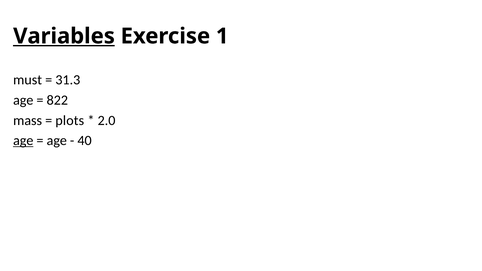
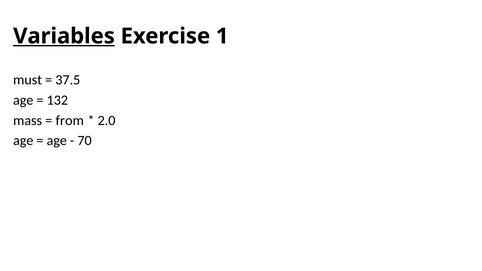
31.3: 31.3 -> 37.5 (68, 80)
822: 822 -> 132 (57, 100)
plots: plots -> from (70, 120)
age underline: present -> none (23, 141)
40: 40 -> 70 (85, 141)
